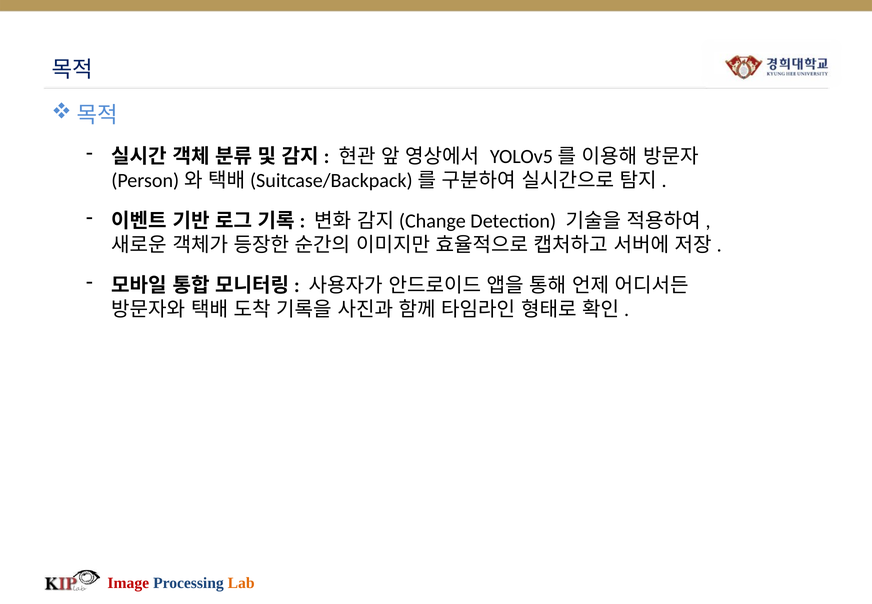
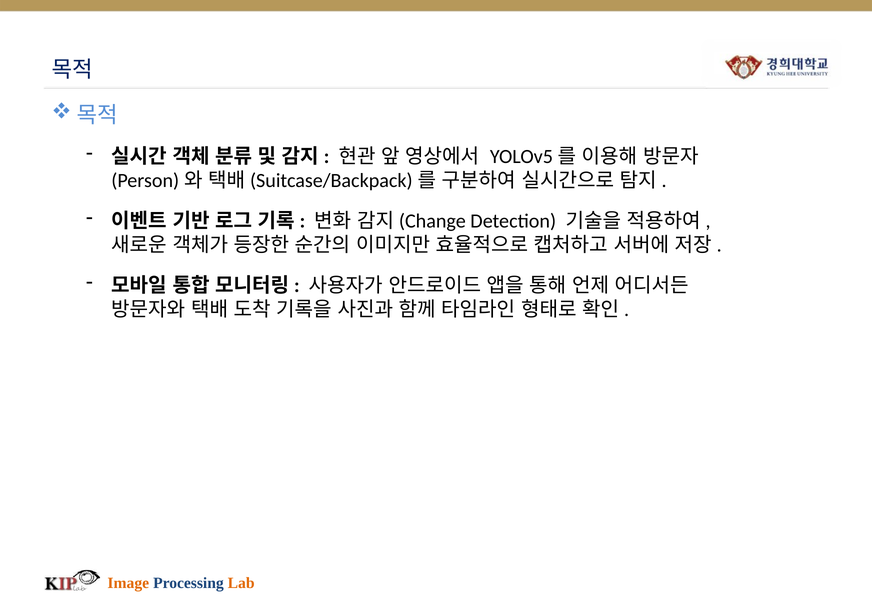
Image colour: red -> orange (128, 583)
